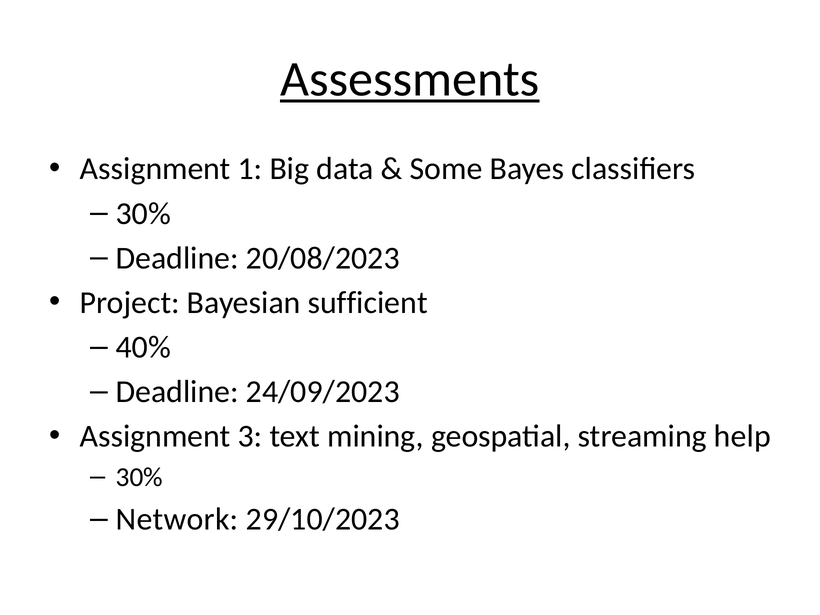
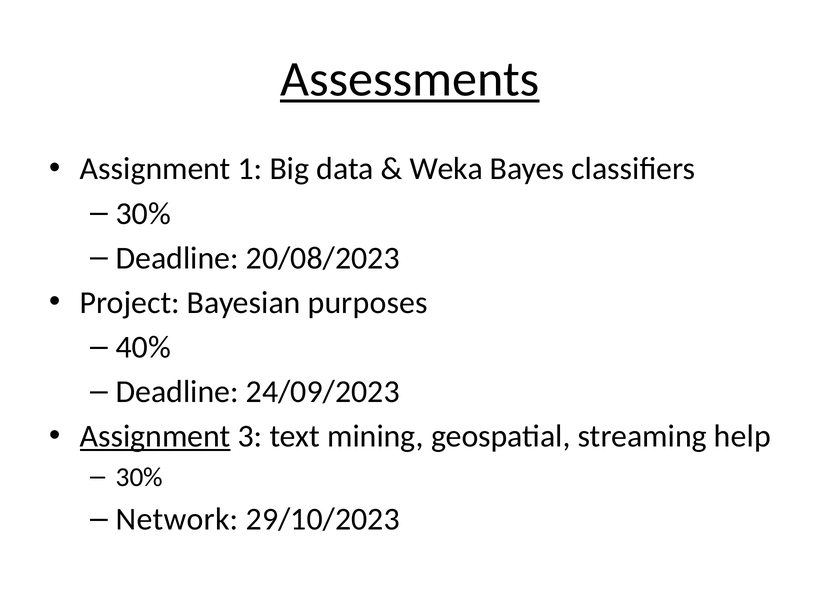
Some: Some -> Weka (446, 169)
sufficient: sufficient -> purposes (368, 303)
Assignment underline: none -> present (155, 436)
